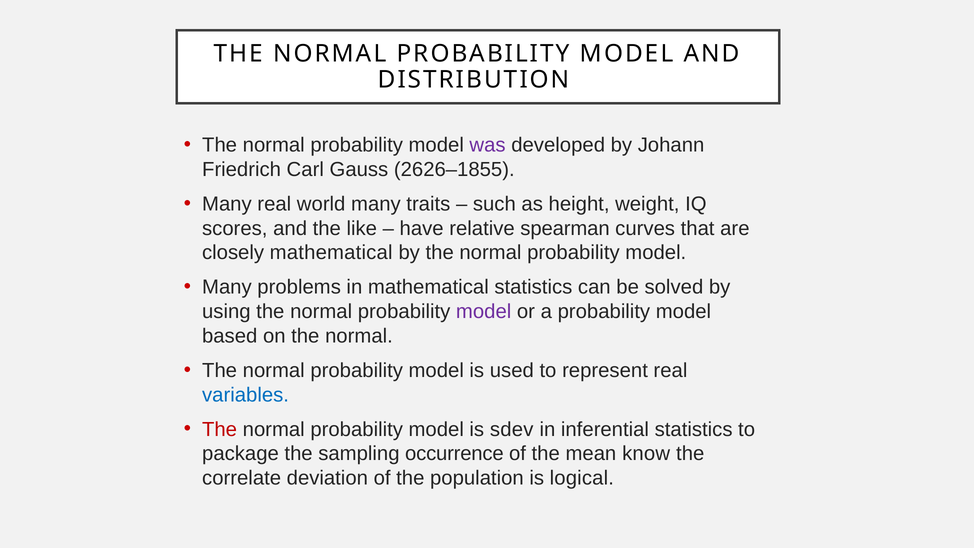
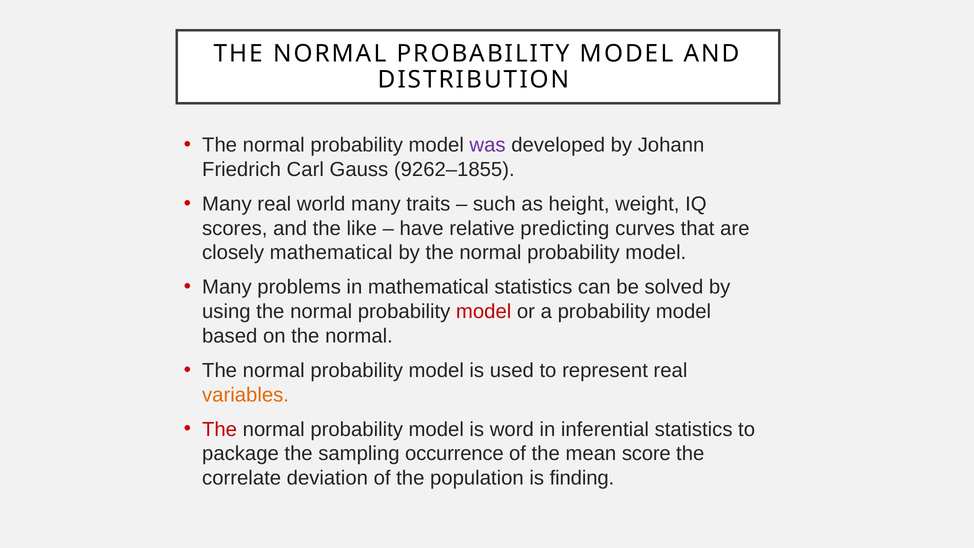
2626–1855: 2626–1855 -> 9262–1855 (454, 169)
spearman: spearman -> predicting (565, 228)
model colour: purple -> red (484, 312)
variables colour: blue -> orange (246, 395)
sdev: sdev -> word (512, 429)
know: know -> score (646, 454)
logical: logical -> finding (582, 478)
